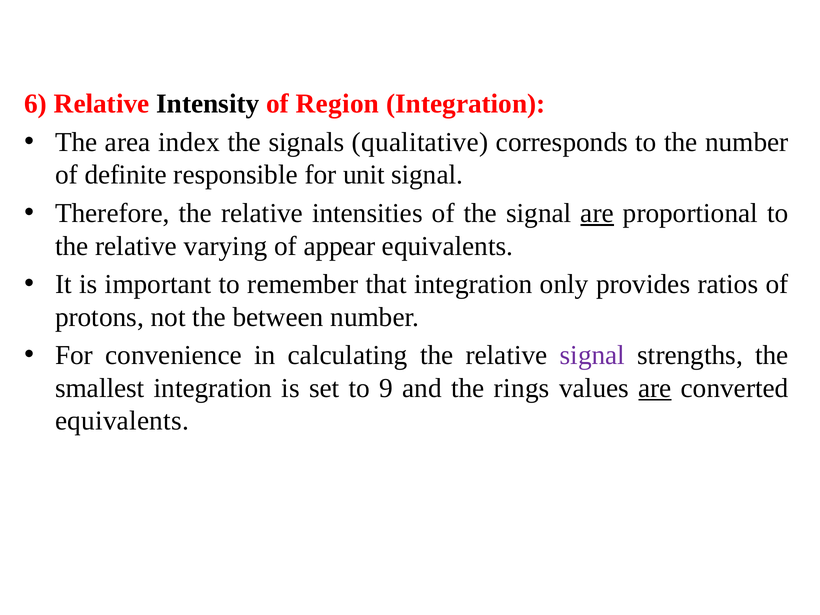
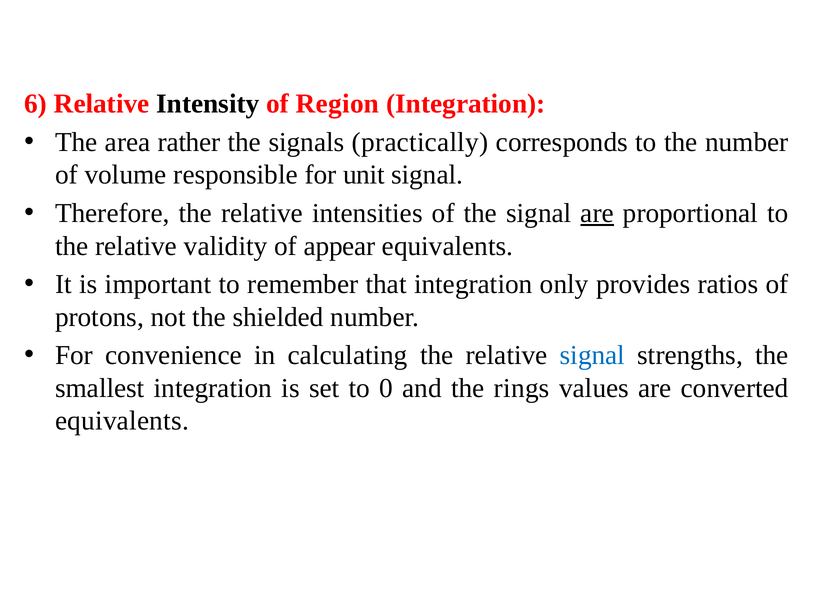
index: index -> rather (189, 142)
qualitative: qualitative -> practically (420, 142)
definite: definite -> volume (126, 175)
varying: varying -> validity (226, 246)
between: between -> shielded (278, 317)
signal colour: purple -> blue (592, 355)
9: 9 -> 0 (386, 388)
are underline: present -> none (655, 388)
